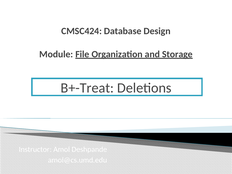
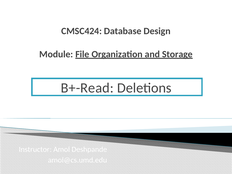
B+-Treat: B+-Treat -> B+-Read (87, 88)
